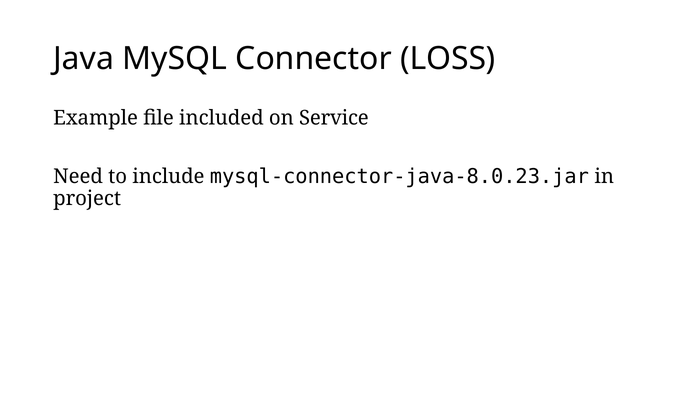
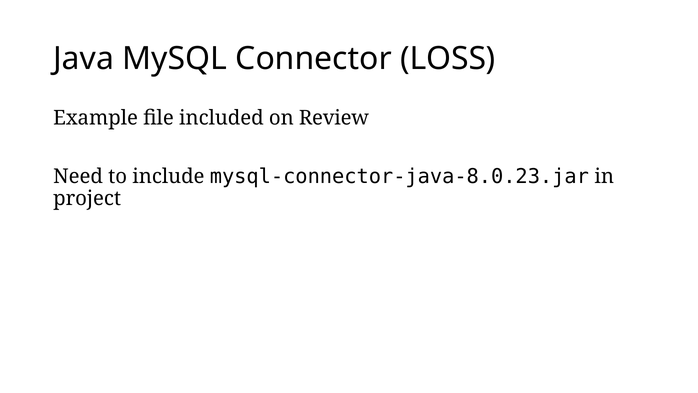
Service: Service -> Review (334, 118)
